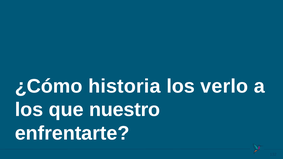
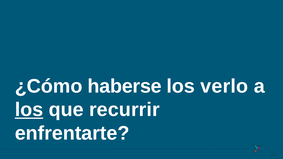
historia: historia -> haberse (125, 86)
los underline: none -> present (29, 110)
nuestro: nuestro -> recurrir (124, 110)
